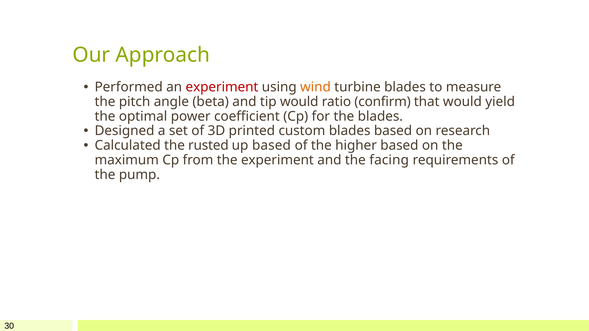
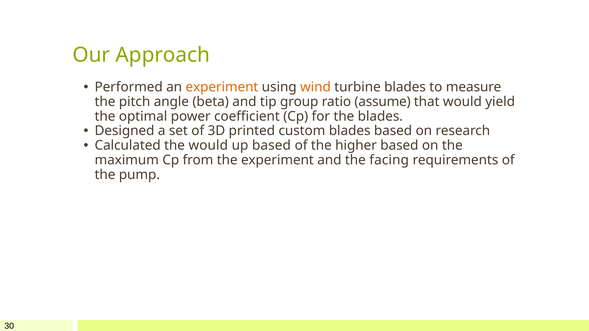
experiment colour: red -> orange (222, 87)
tip would: would -> group (299, 102)
confirm: confirm -> assume (383, 102)
the rusted: rusted -> would (208, 146)
